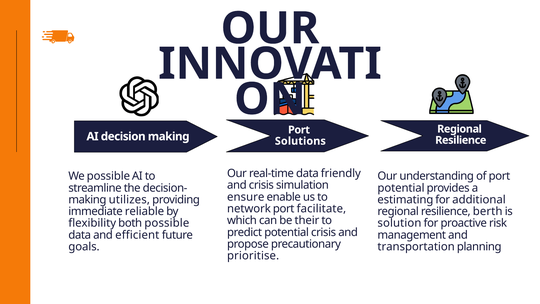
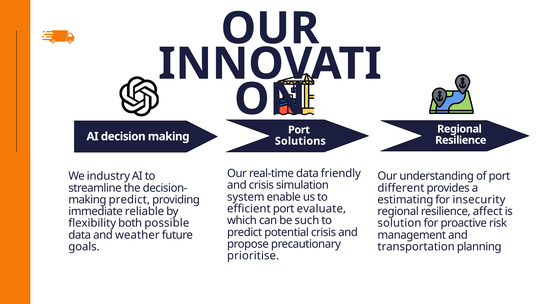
We possible: possible -> industry (108, 176)
potential: potential -> different (401, 188)
ensure: ensure -> system (246, 197)
making utilizes: utilizes -> predict (129, 200)
additional: additional -> insecurity (479, 200)
network: network -> efficient (249, 209)
facilitate: facilitate -> evaluate (321, 209)
berth: berth -> affect (488, 211)
their: their -> such (307, 220)
efficient: efficient -> weather (137, 235)
